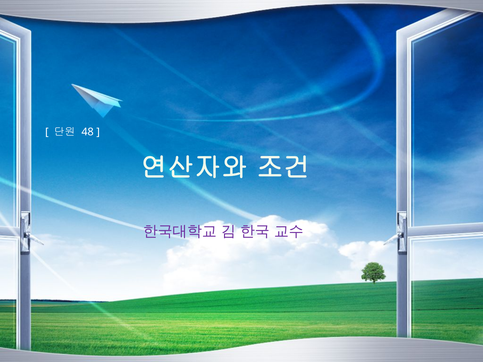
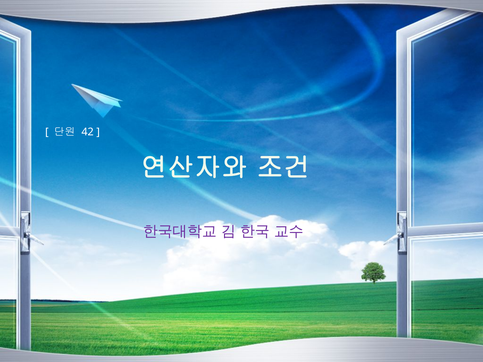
48: 48 -> 42 (88, 132)
